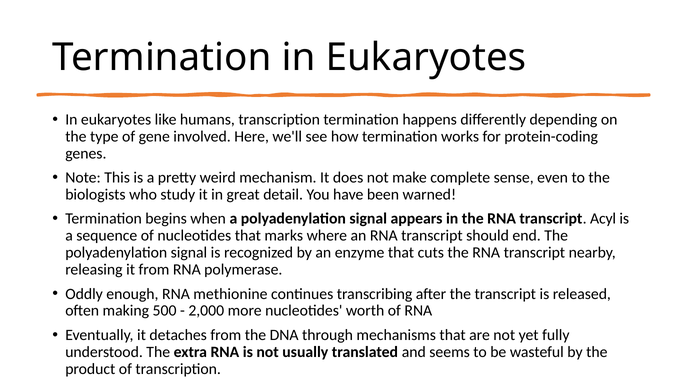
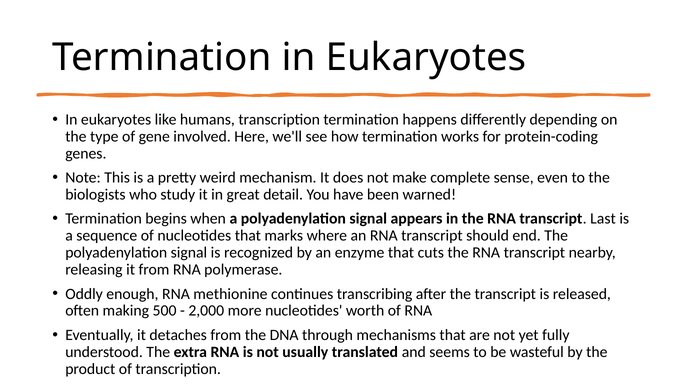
Acyl: Acyl -> Last (603, 219)
